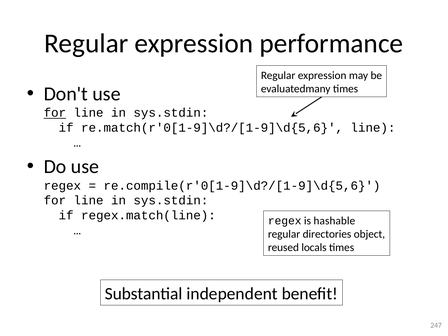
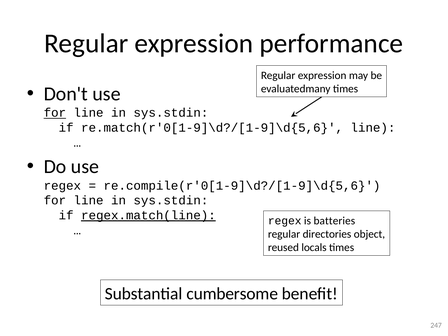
regex.match(line underline: none -> present (148, 215)
hashable: hashable -> batteries (334, 221)
independent: independent -> cumbersome (232, 294)
